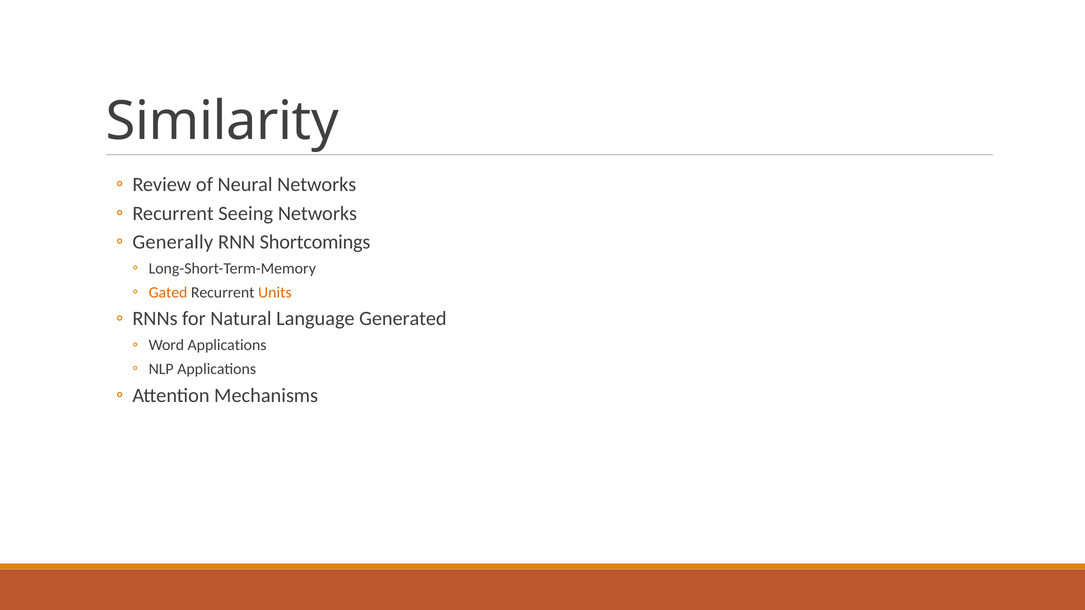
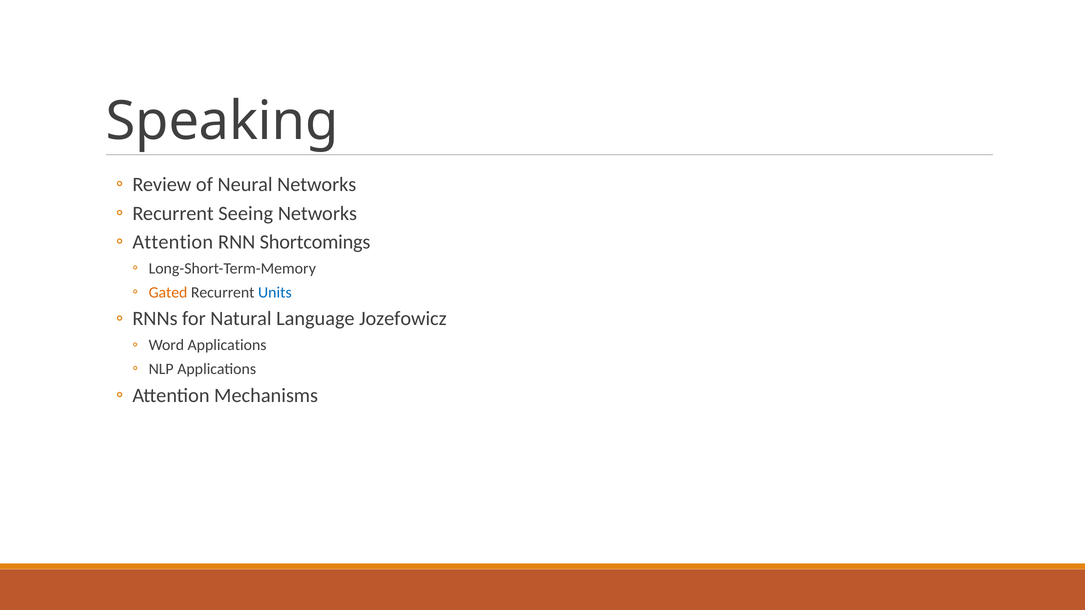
Similarity: Similarity -> Speaking (222, 122)
Generally: Generally -> Attention (173, 242)
Units colour: orange -> blue (275, 293)
Generated: Generated -> Jozefowicz (403, 319)
